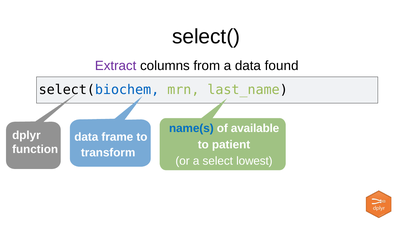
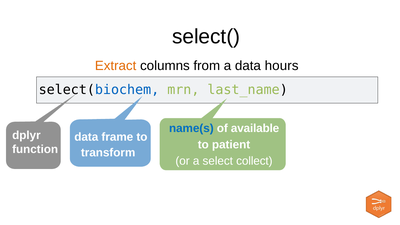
Extract colour: purple -> orange (116, 66)
found: found -> hours (282, 66)
lowest: lowest -> collect (254, 161)
